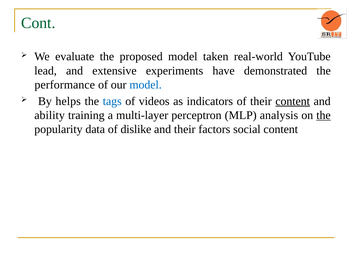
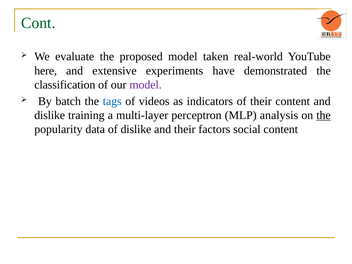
lead: lead -> here (46, 71)
performance: performance -> classification (65, 85)
model colour: blue -> purple (146, 85)
helps: helps -> batch (68, 101)
content underline: present -> none (293, 101)
ability: ability -> dislike (50, 115)
